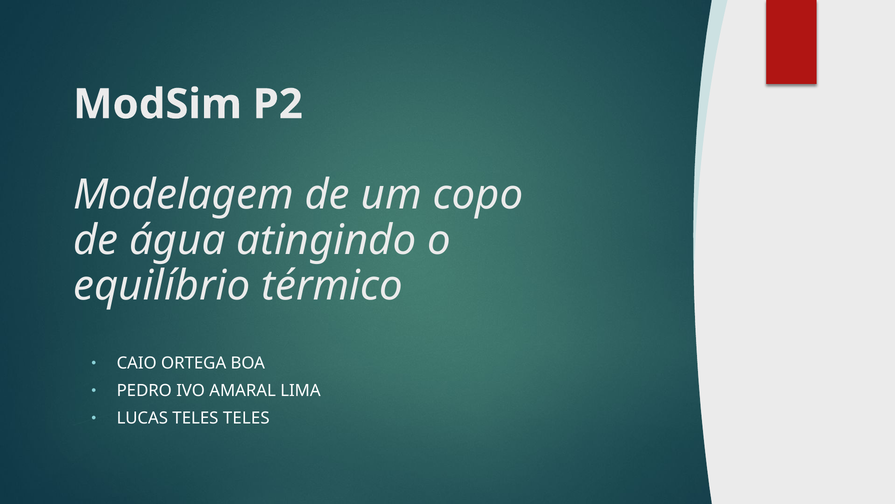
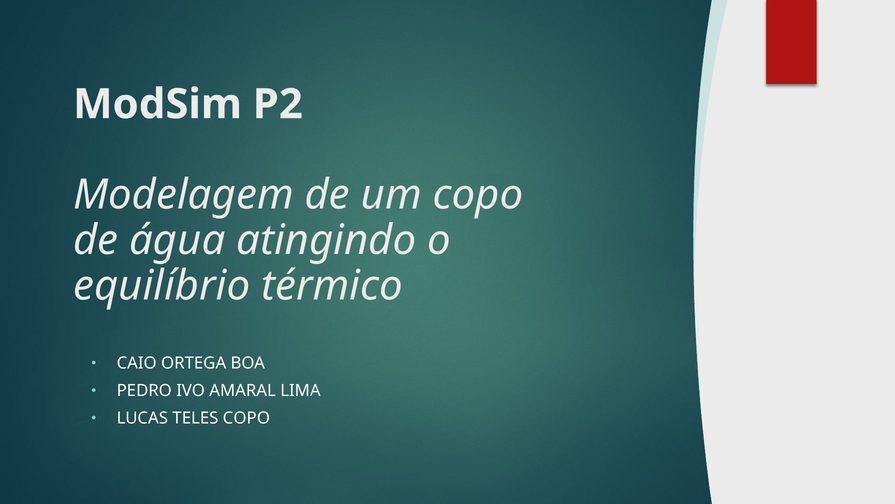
TELES TELES: TELES -> COPO (246, 418)
